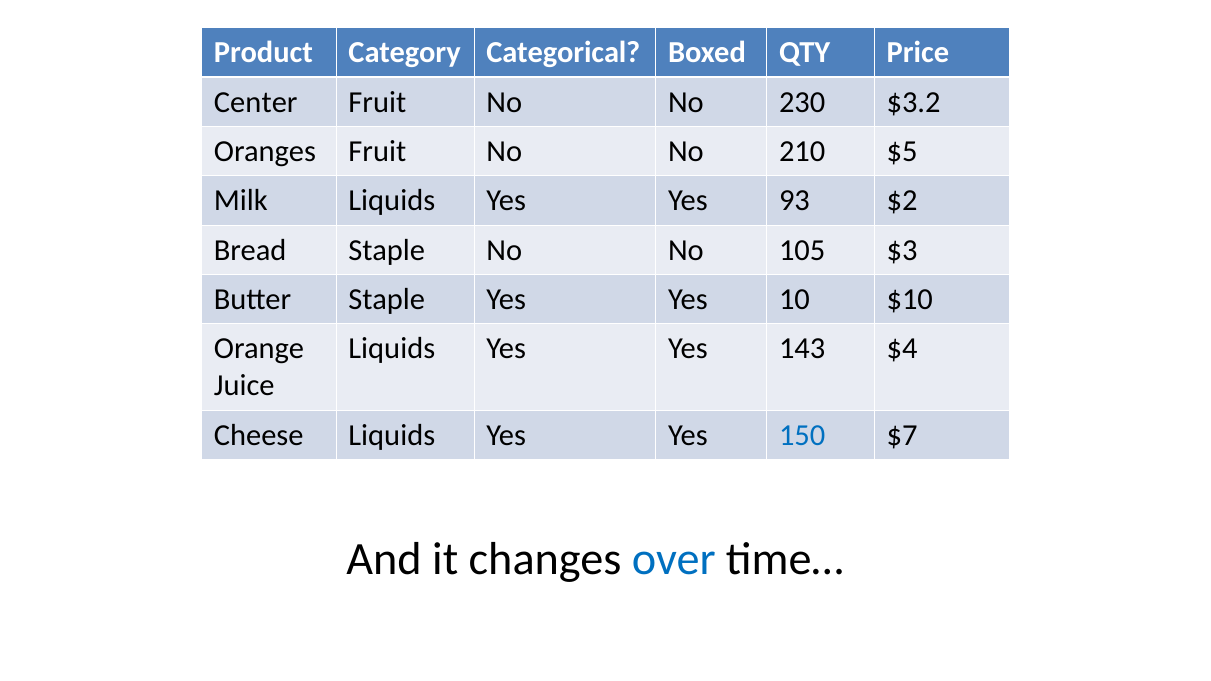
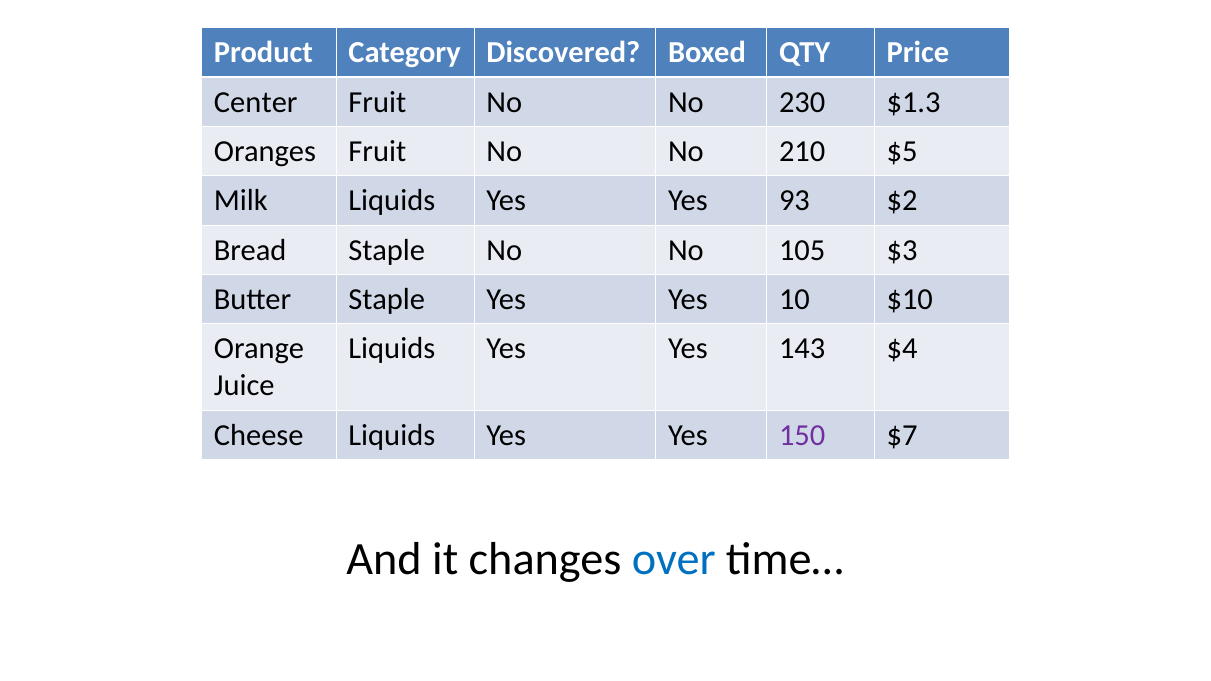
Categorical: Categorical -> Discovered (563, 53)
$3.2: $3.2 -> $1.3 (914, 102)
150 colour: blue -> purple (802, 435)
